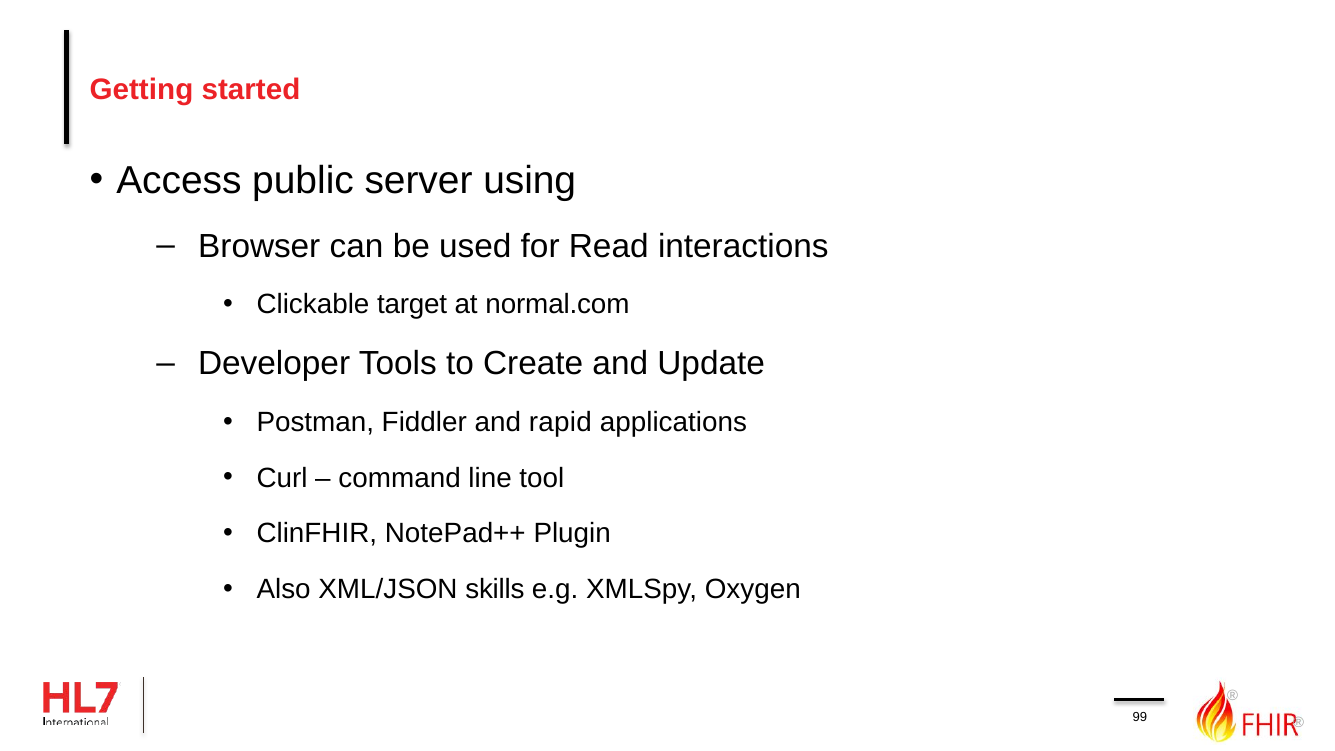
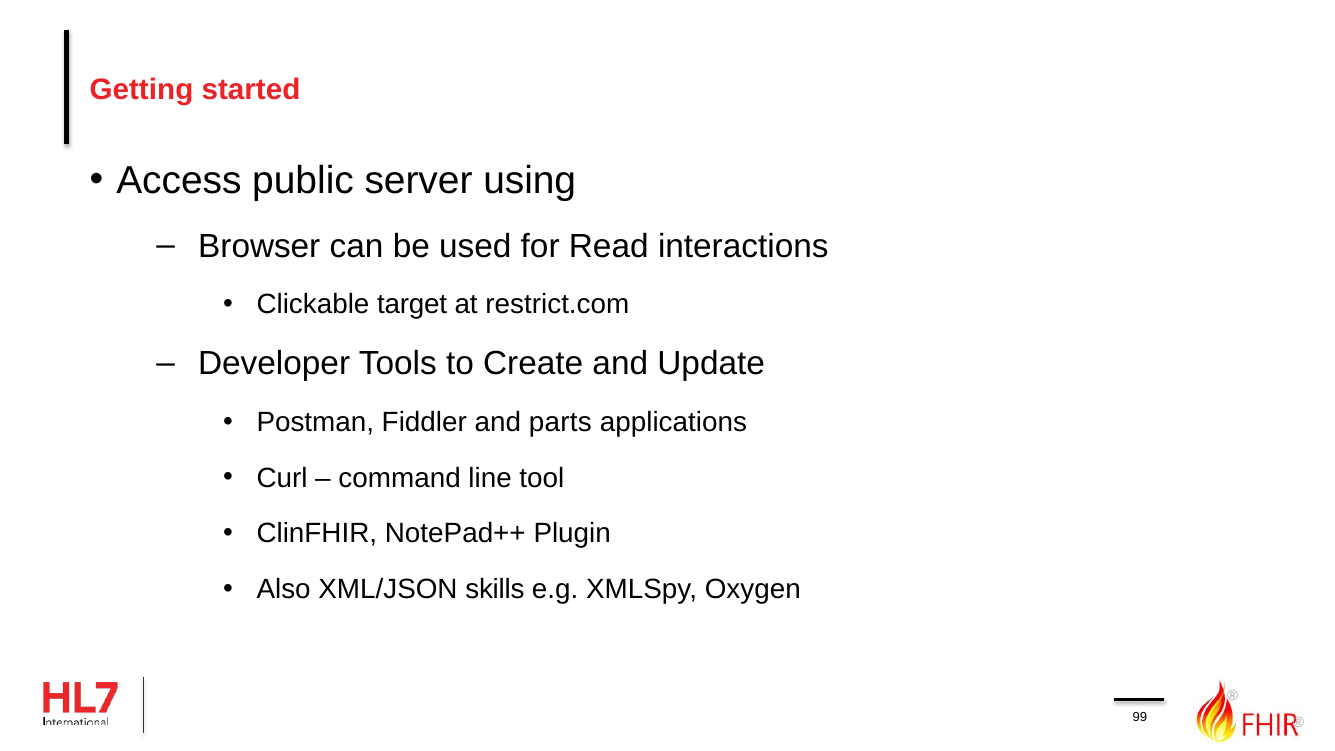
normal.com: normal.com -> restrict.com (557, 305)
rapid: rapid -> parts (560, 422)
